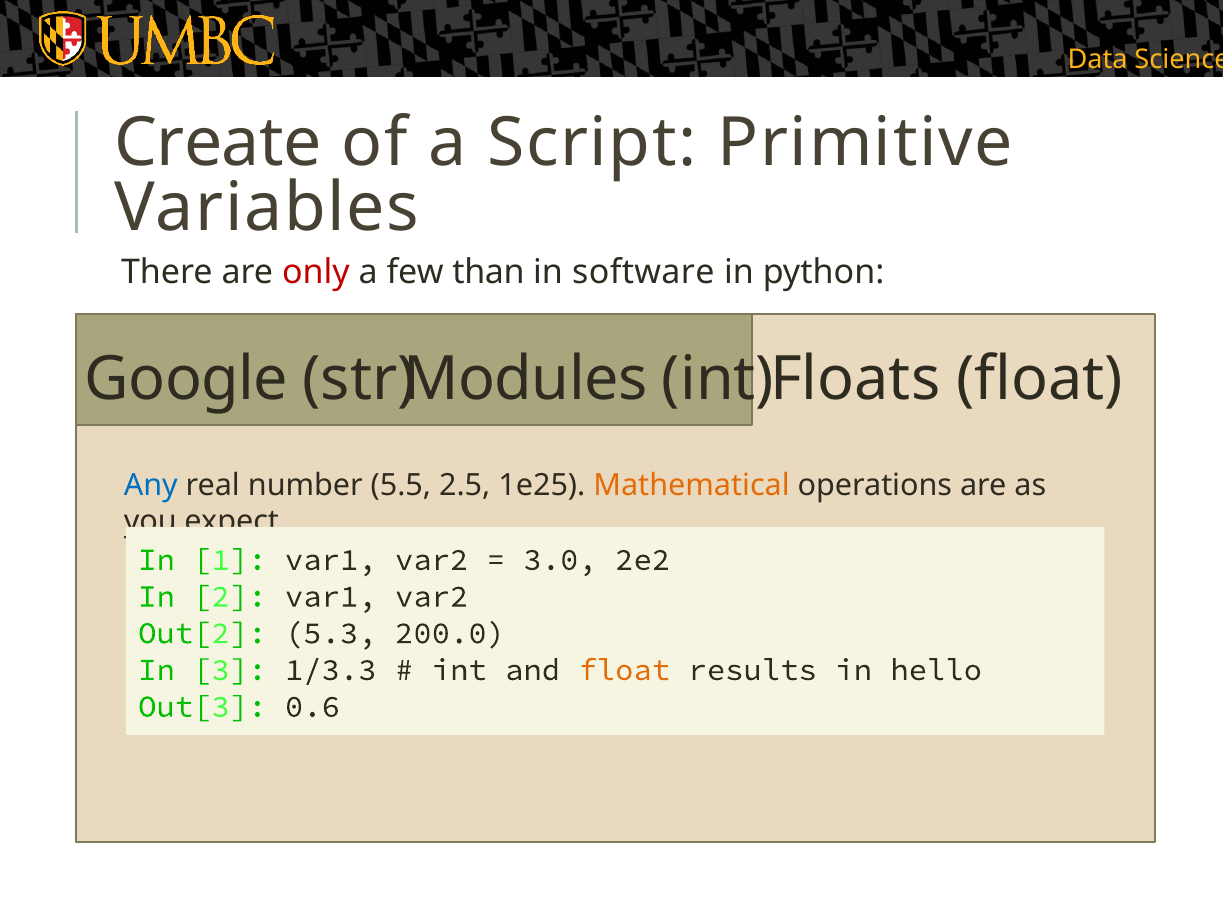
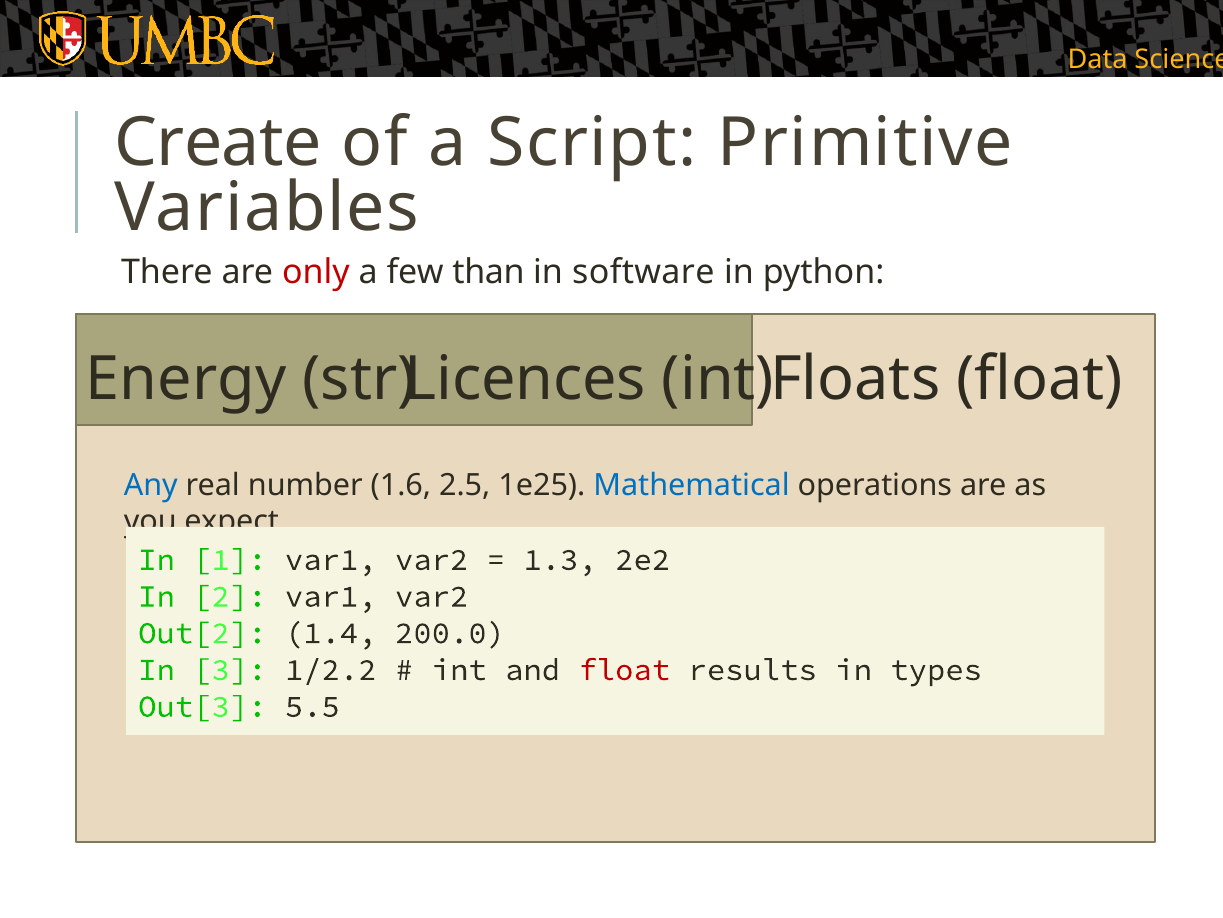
Google: Google -> Energy (186, 379)
Modules: Modules -> Licences (525, 379)
5.5: 5.5 -> 1.6 (401, 485)
Mathematical colour: orange -> blue (692, 485)
3.0: 3.0 -> 1.3 (560, 559)
5.3: 5.3 -> 1.4 (331, 633)
1/3.3: 1/3.3 -> 1/2.2 (331, 669)
float colour: orange -> red (624, 669)
hello: hello -> types (936, 669)
0.6: 0.6 -> 5.5 (312, 706)
